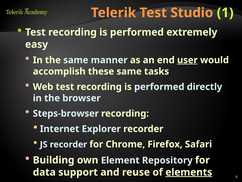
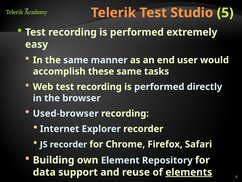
1: 1 -> 5 (225, 13)
user underline: present -> none (187, 60)
Steps-browser: Steps-browser -> Used-browser (66, 113)
